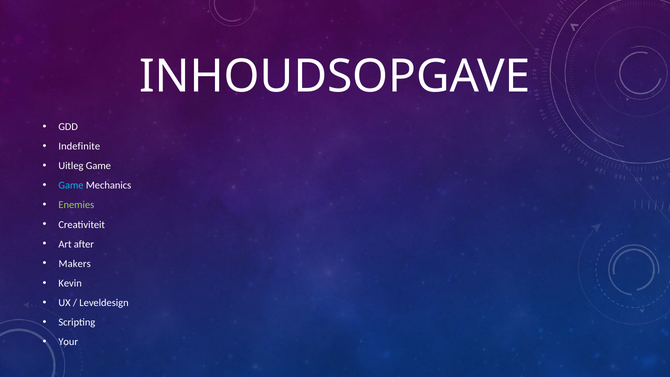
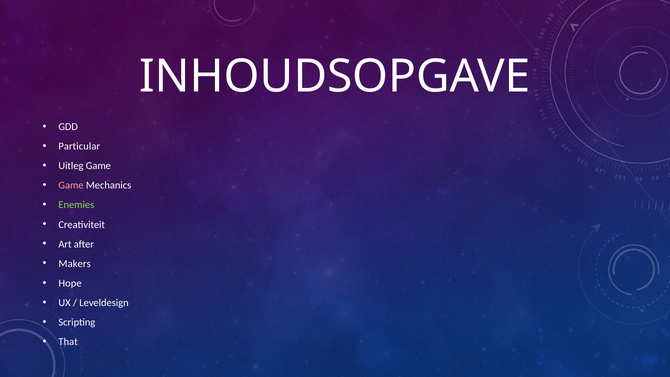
Indefinite: Indefinite -> Particular (79, 146)
Game colour: light blue -> pink (71, 185)
Kevin: Kevin -> Hope (70, 283)
Your: Your -> That (68, 342)
